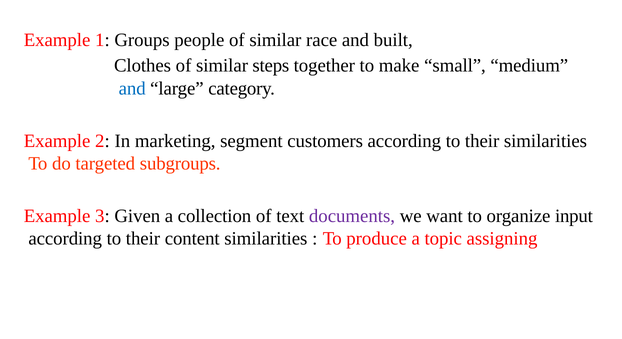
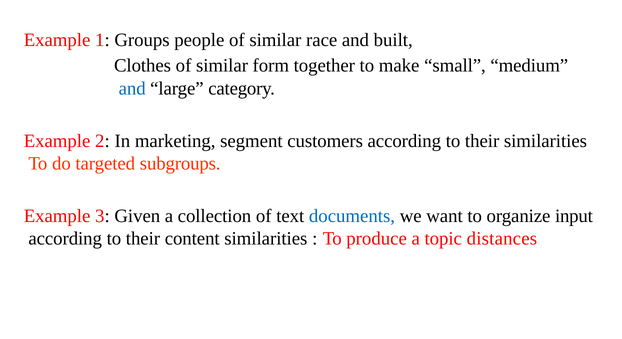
steps: steps -> form (271, 66)
documents colour: purple -> blue (352, 216)
assigning: assigning -> distances (502, 238)
